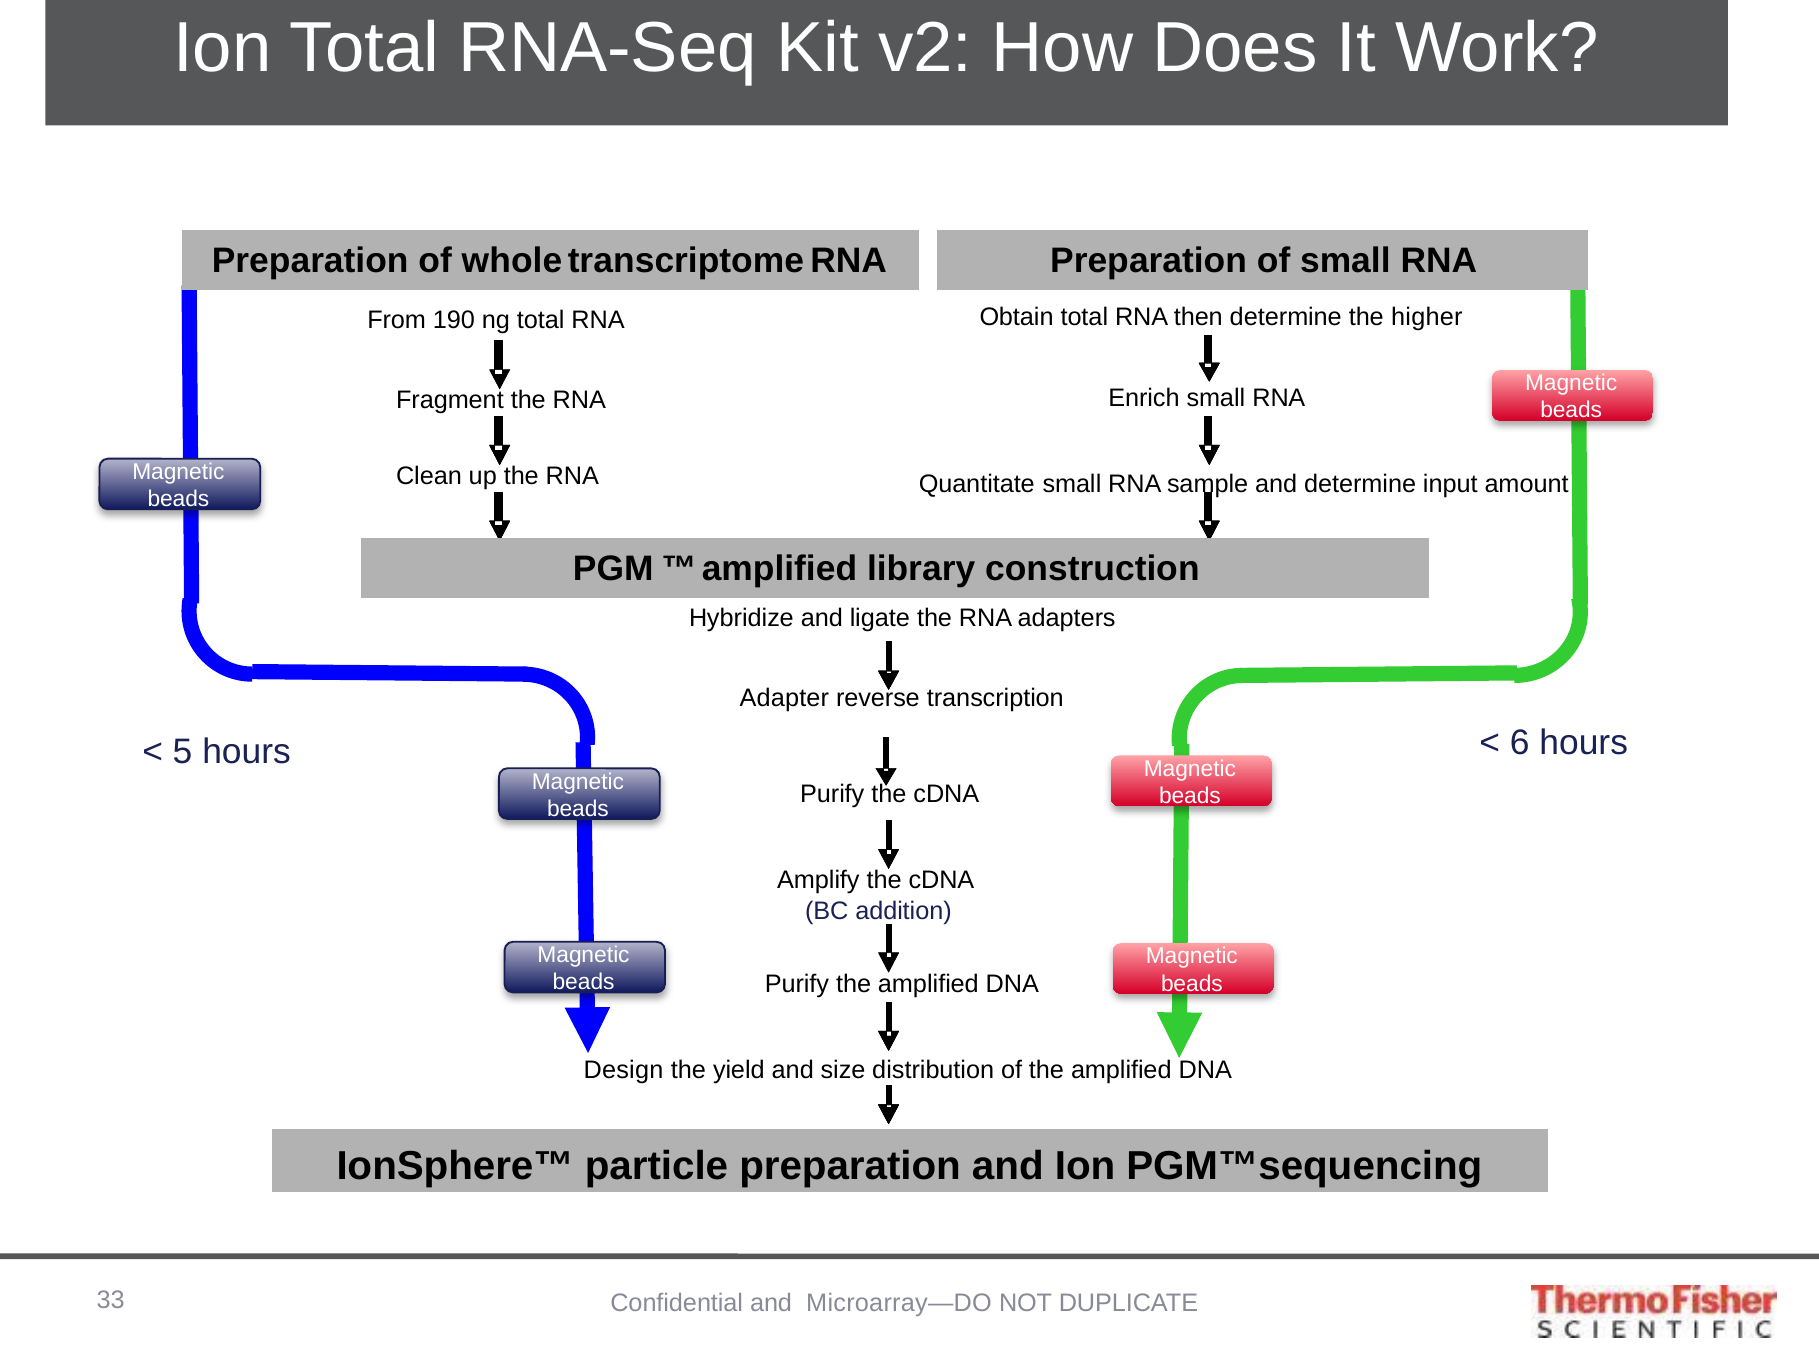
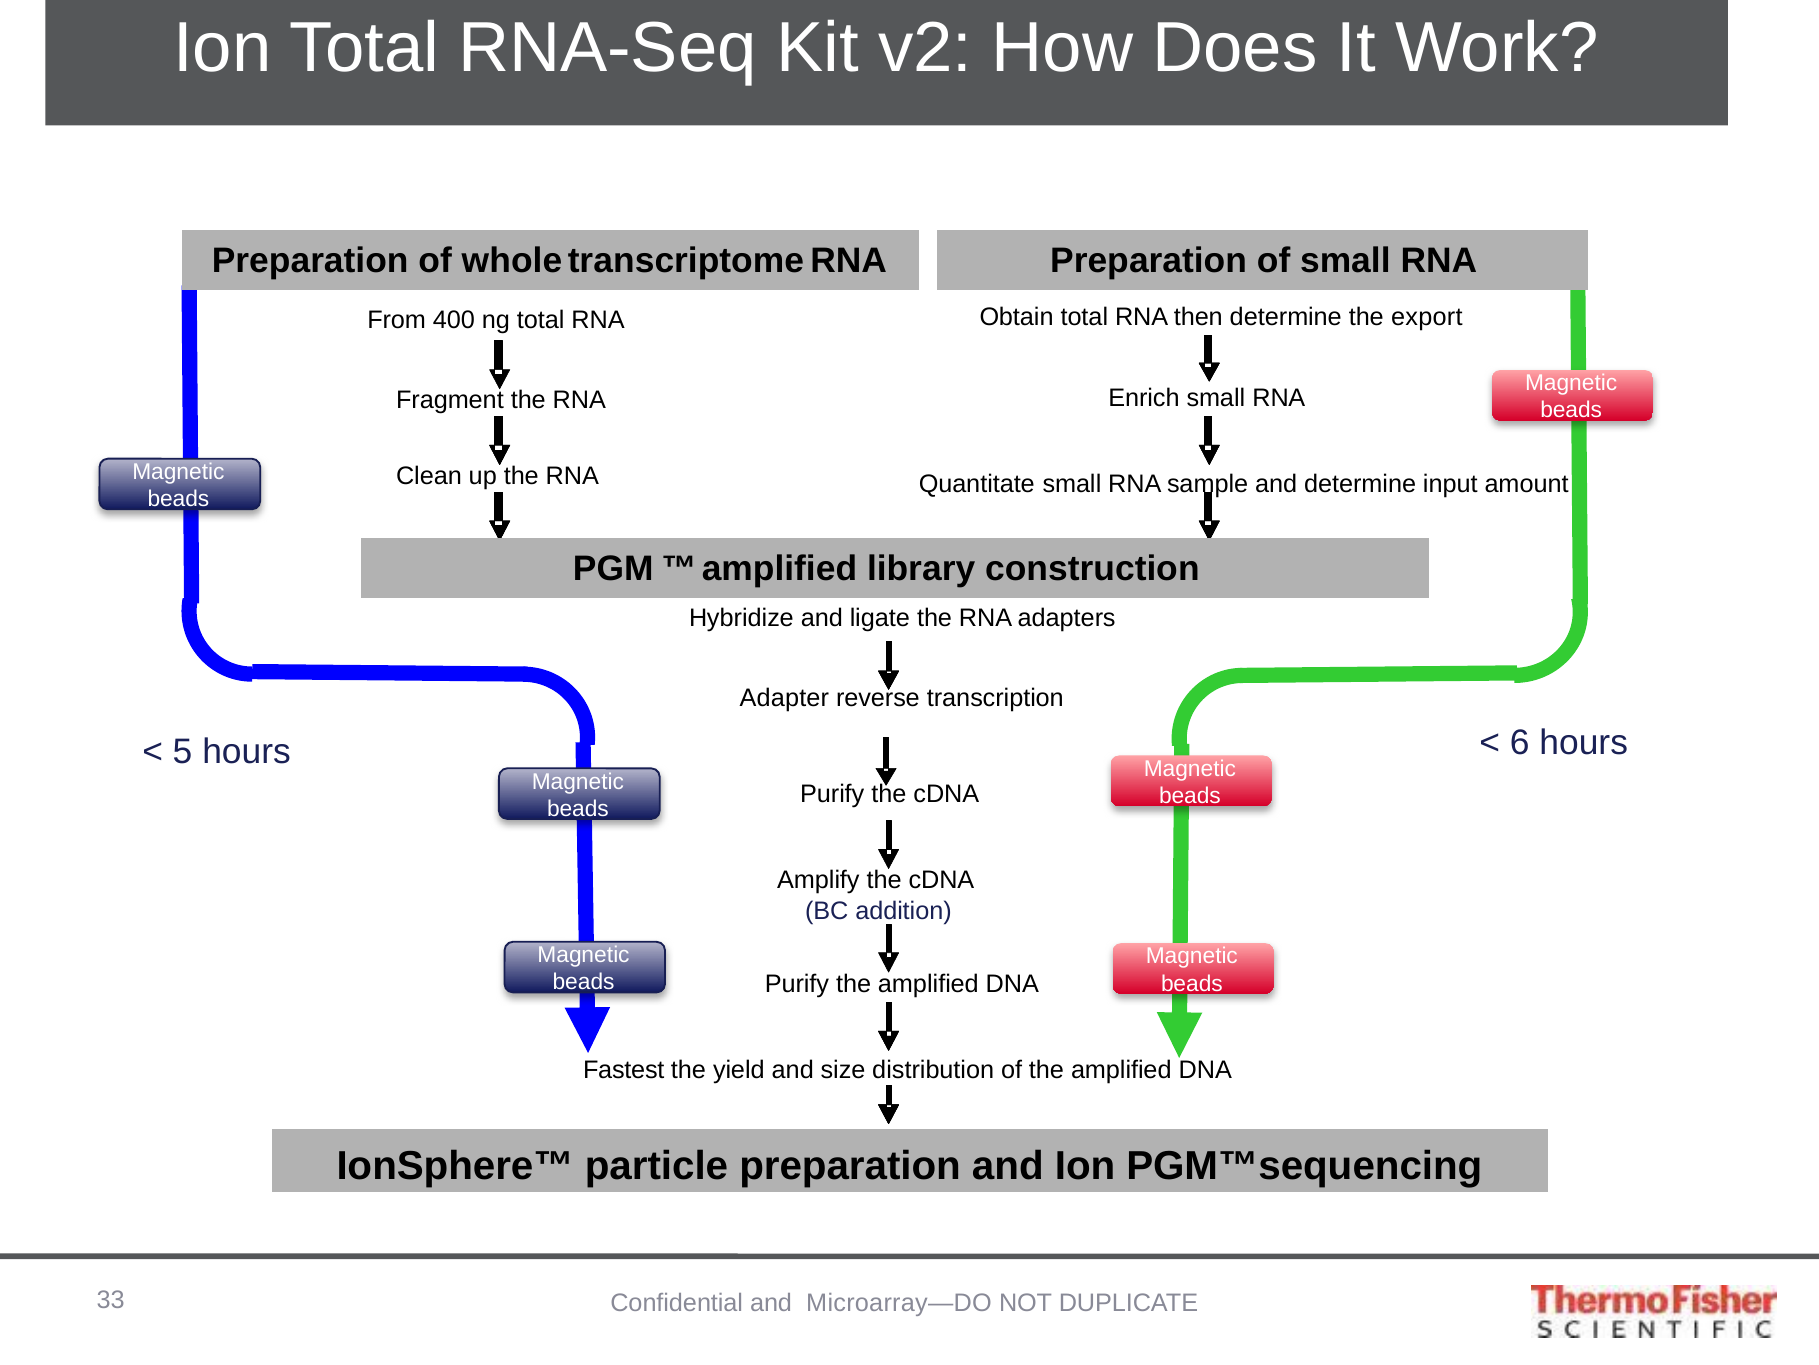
higher: higher -> export (1427, 317)
190: 190 -> 400 (454, 320)
Design: Design -> Fastest (624, 1069)
